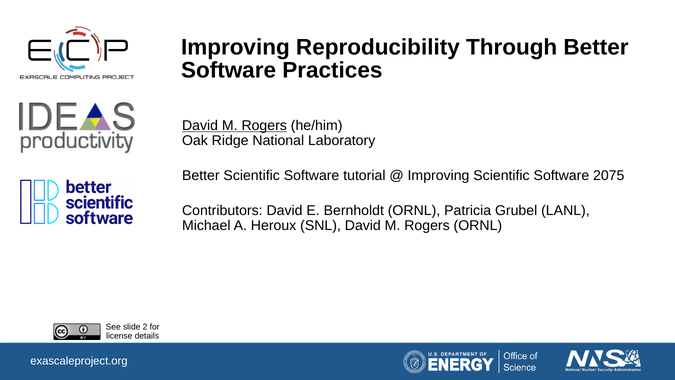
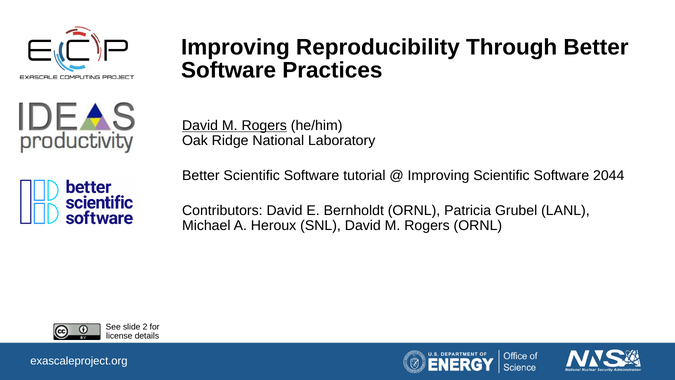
2075: 2075 -> 2044 (609, 176)
